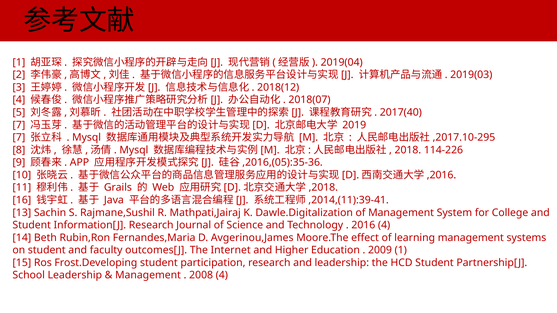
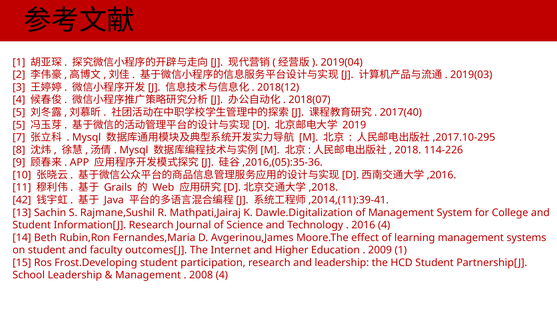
7: 7 -> 5 (19, 125)
16: 16 -> 42 (22, 200)
